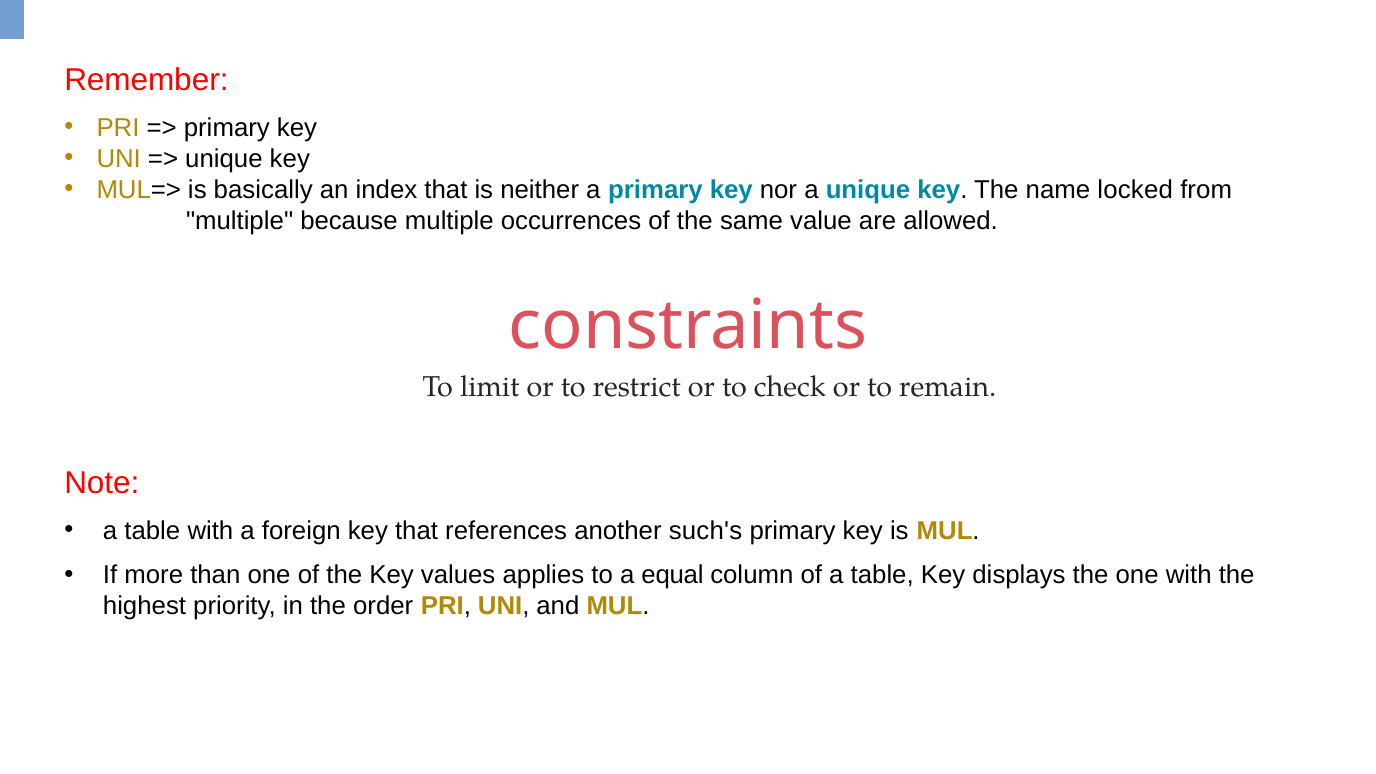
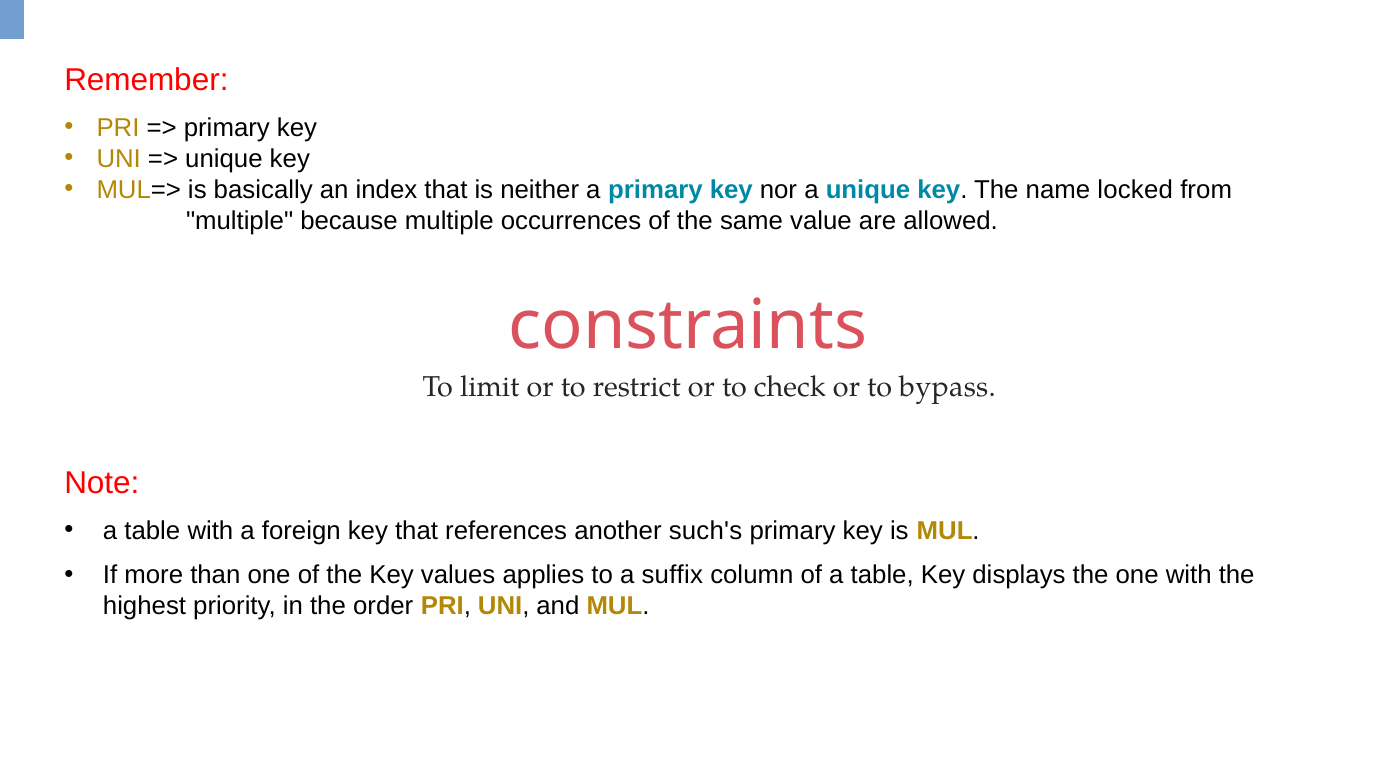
remain: remain -> bypass (948, 387)
equal: equal -> suffix (672, 575)
